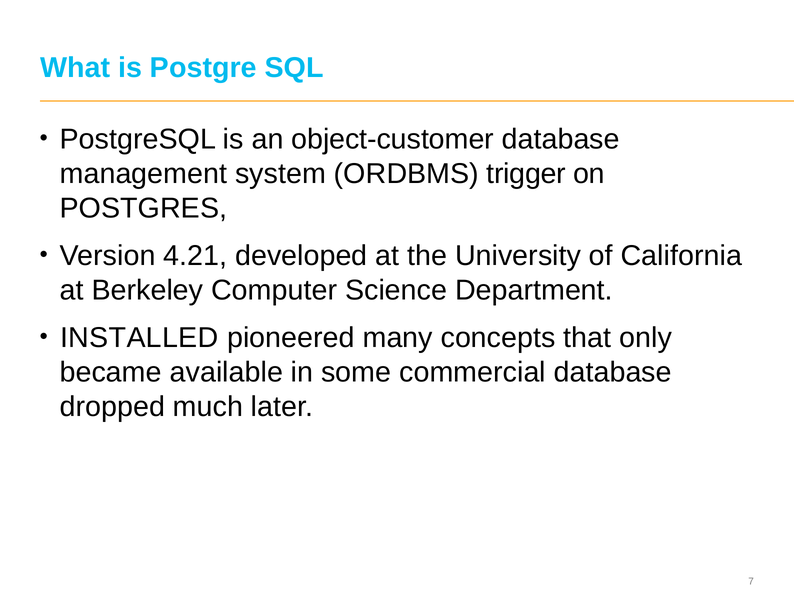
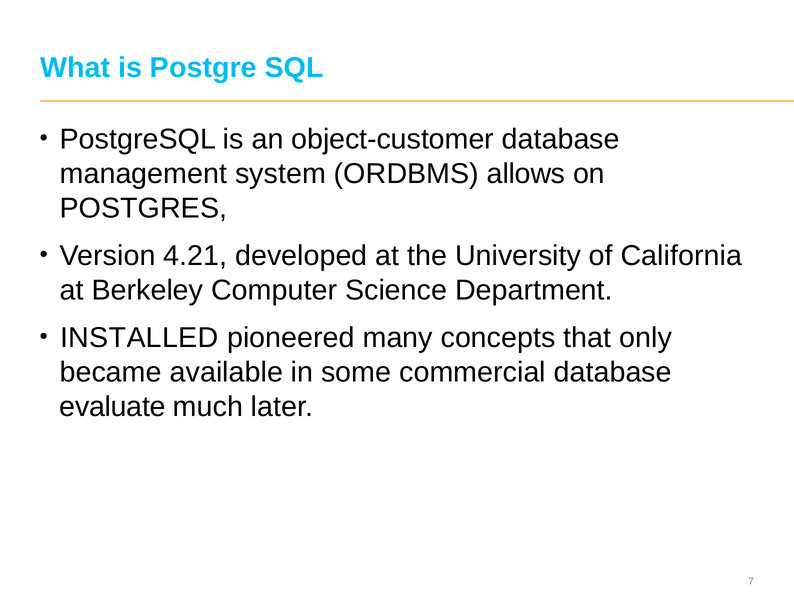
trigger: trigger -> allows (526, 174)
dropped: dropped -> evaluate (113, 406)
